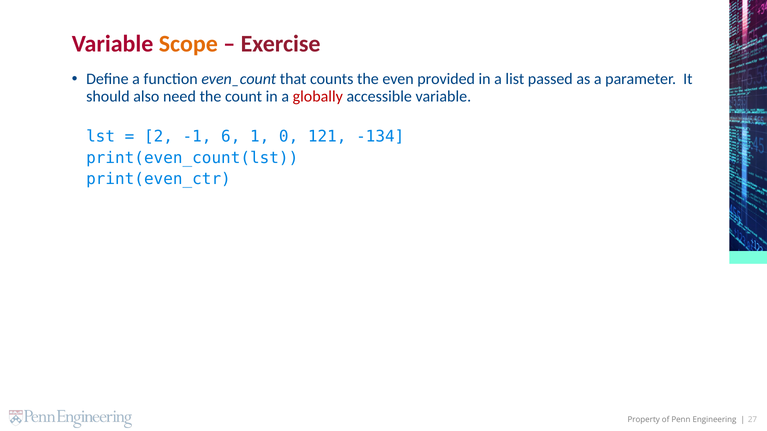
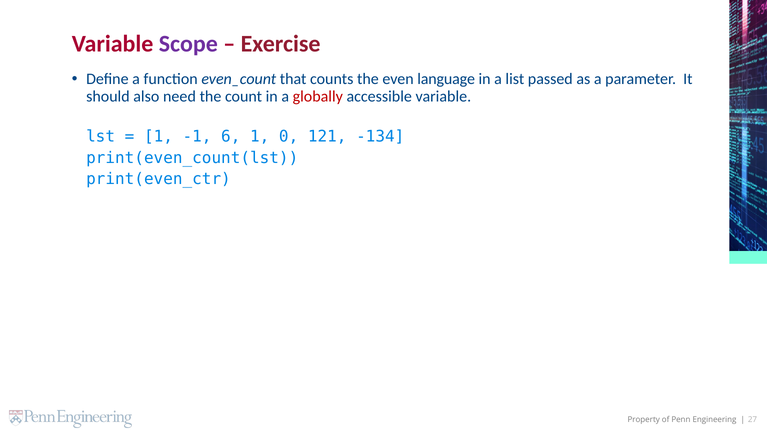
Scope colour: orange -> purple (188, 44)
provided: provided -> language (446, 79)
2: 2 -> 1 (158, 137)
